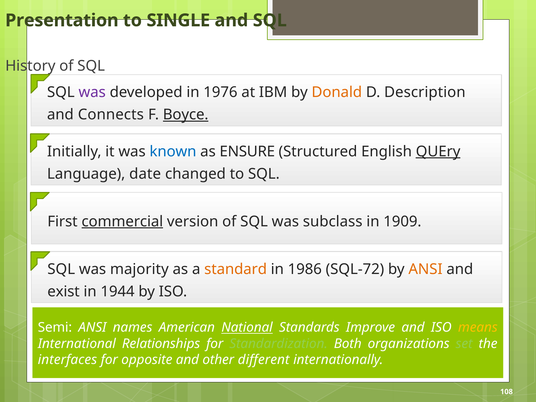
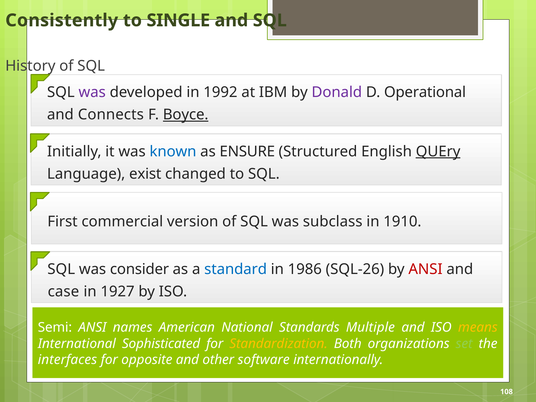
Presentation: Presentation -> Consistently (62, 20)
1976: 1976 -> 1992 (220, 92)
Donald colour: orange -> purple (337, 92)
Description: Description -> Operational (425, 92)
date: date -> exist (145, 174)
commercial underline: present -> none (122, 221)
1909: 1909 -> 1910 (402, 221)
majority: majority -> consider (139, 269)
standard colour: orange -> blue (236, 269)
SQL-72: SQL-72 -> SQL-26 (355, 269)
ANSI colour: orange -> red (425, 269)
exist: exist -> case (63, 292)
1944: 1944 -> 1927 (118, 292)
National underline: present -> none (247, 328)
Improve: Improve -> Multiple (370, 328)
Relationships: Relationships -> Sophisticated (161, 344)
Standardization colour: light green -> yellow (279, 344)
different: different -> software (264, 360)
